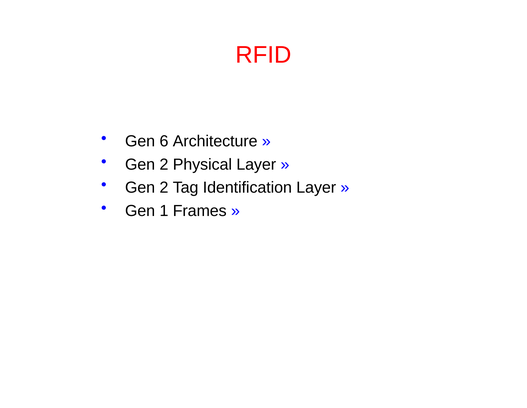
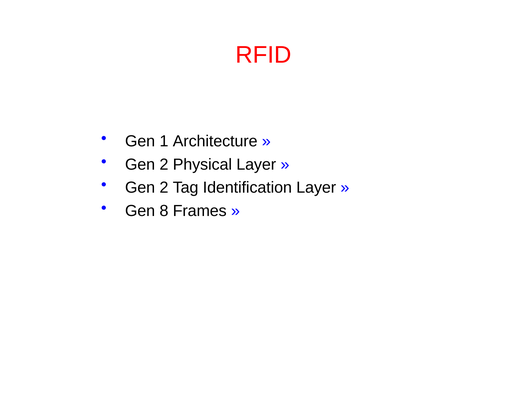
6: 6 -> 1 (164, 141)
1: 1 -> 8 (164, 210)
